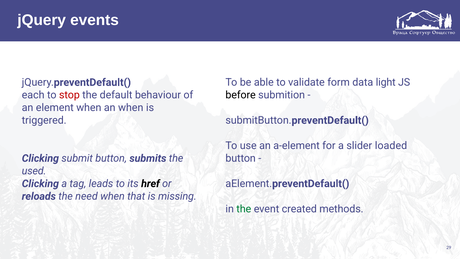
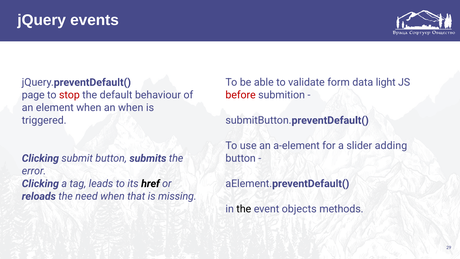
each: each -> page (33, 95)
before colour: black -> red (241, 95)
loaded: loaded -> adding (391, 146)
used: used -> error (34, 171)
the colour: green -> black (244, 209)
created: created -> objects (299, 209)
